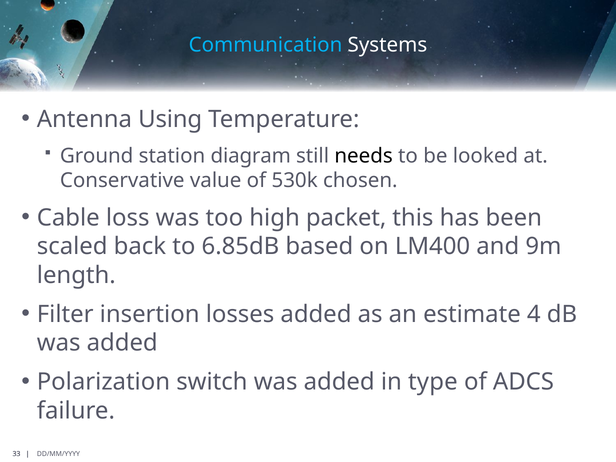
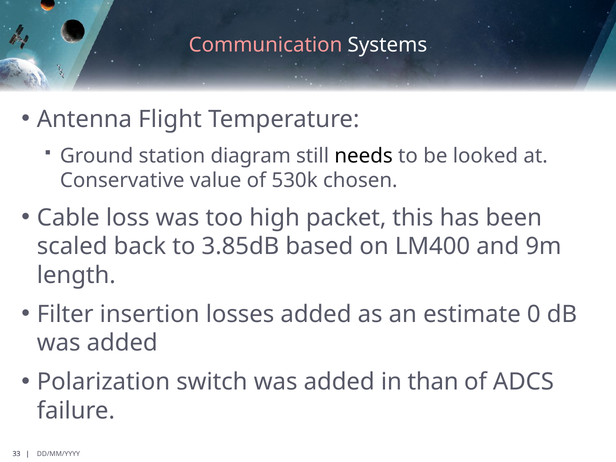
Communication colour: light blue -> pink (266, 45)
Using: Using -> Flight (170, 119)
6.85dB: 6.85dB -> 3.85dB (240, 246)
4: 4 -> 0 (534, 314)
type: type -> than (433, 382)
